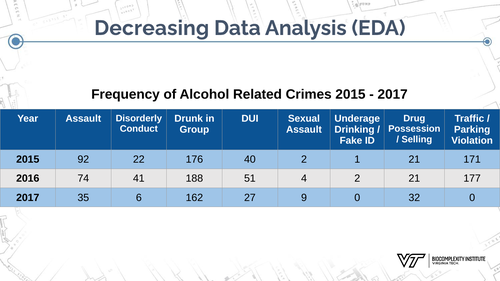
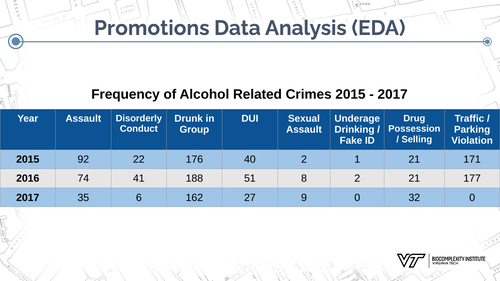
Decreasing: Decreasing -> Promotions (152, 28)
4: 4 -> 8 (304, 179)
